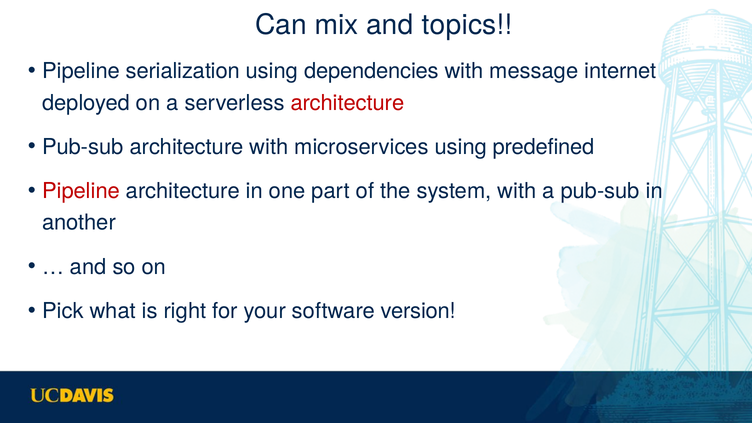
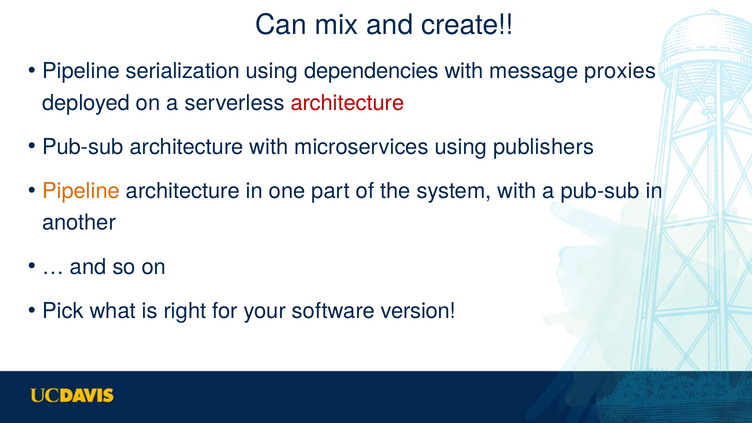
topics: topics -> create (467, 25)
internet: internet -> proxies (620, 71)
predefined: predefined -> publishers (544, 147)
Pipeline colour: red -> orange (81, 191)
